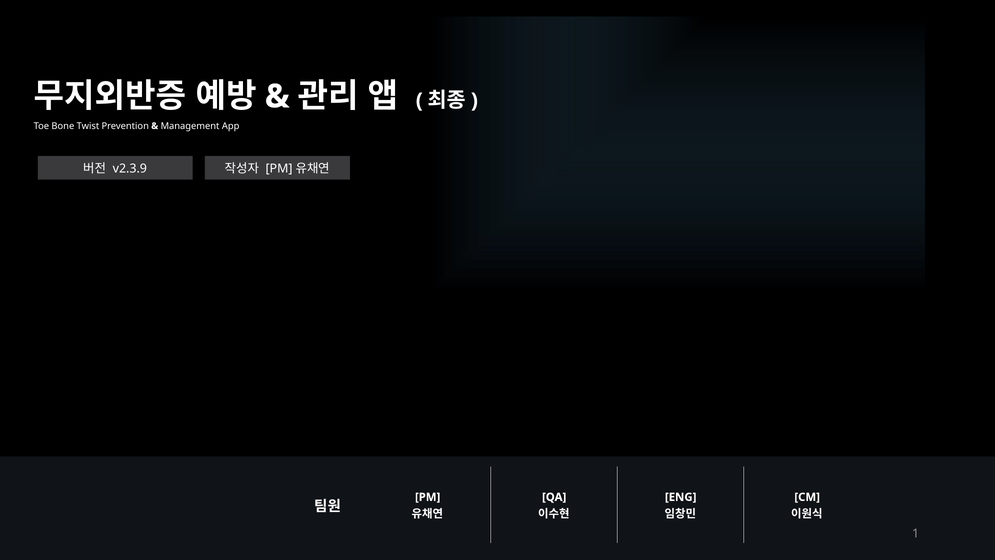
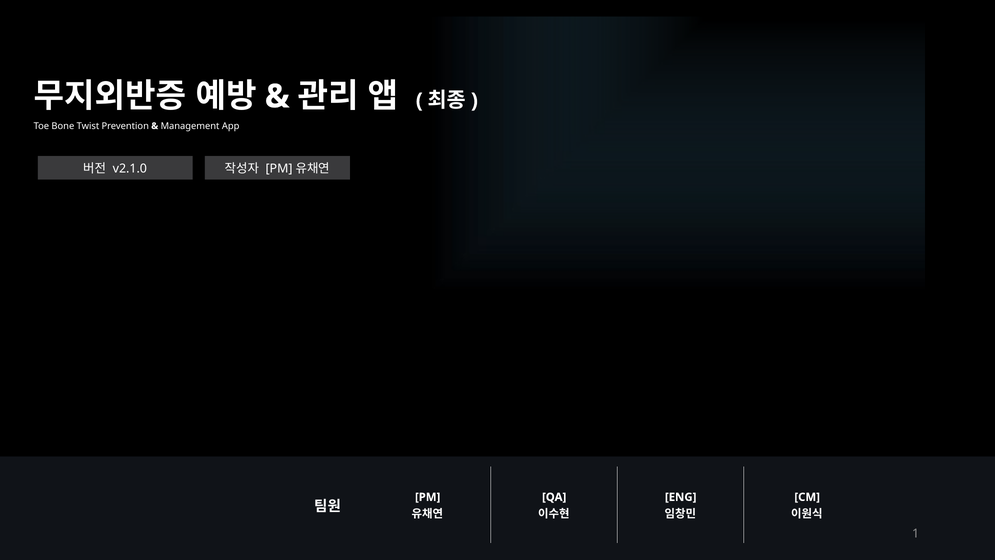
v2.3.9: v2.3.9 -> v2.1.0 (130, 169)
